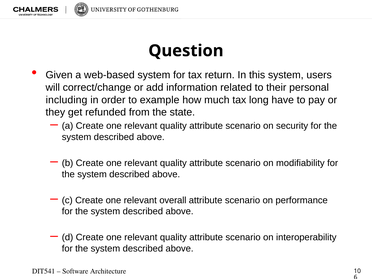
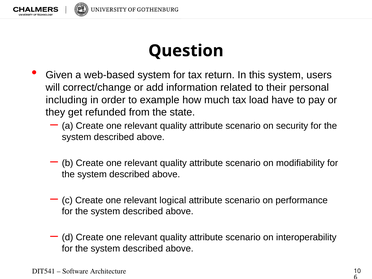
long: long -> load (259, 100)
overall: overall -> logical (173, 200)
